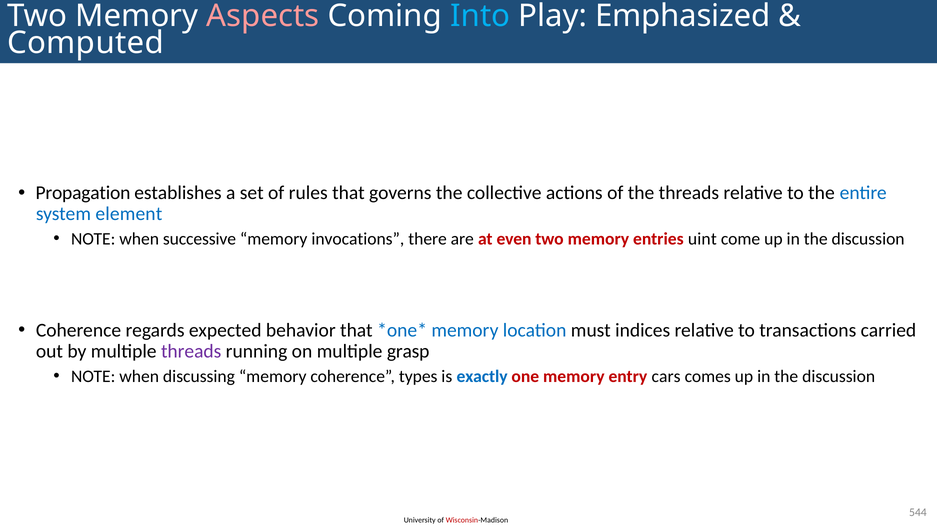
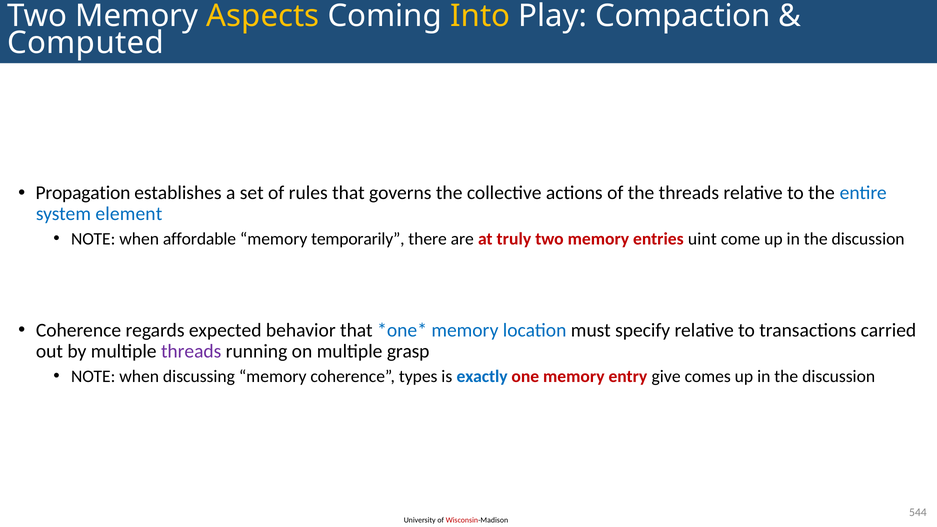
Aspects colour: pink -> yellow (263, 16)
Into colour: light blue -> yellow (480, 16)
Emphasized: Emphasized -> Compaction (683, 16)
successive: successive -> affordable (199, 239)
invocations: invocations -> temporarily (358, 239)
even: even -> truly (514, 239)
indices: indices -> specify (643, 330)
cars: cars -> give (666, 376)
